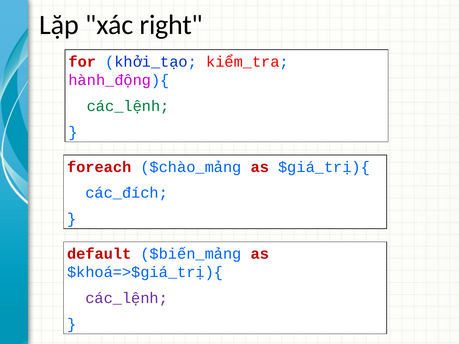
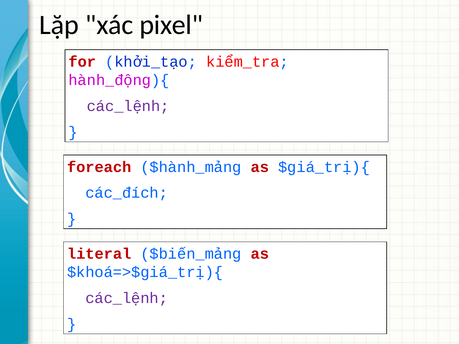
right: right -> pixel (171, 25)
các_lệnh colour: green -> purple (128, 106)
$chào_mảng: $chào_mảng -> $hành_mảng (191, 167)
default: default -> literal (99, 254)
